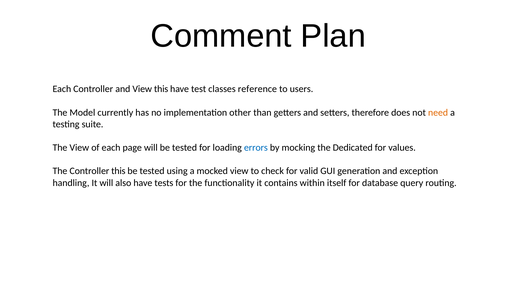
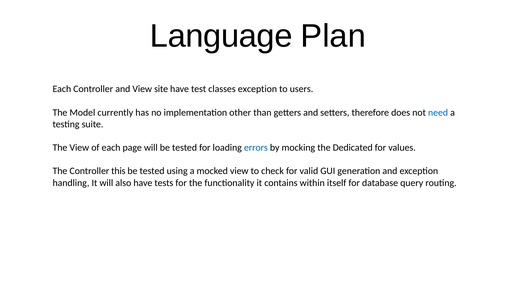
Comment: Comment -> Language (221, 36)
View this: this -> site (161, 89)
classes reference: reference -> exception (257, 89)
need colour: orange -> blue (438, 112)
